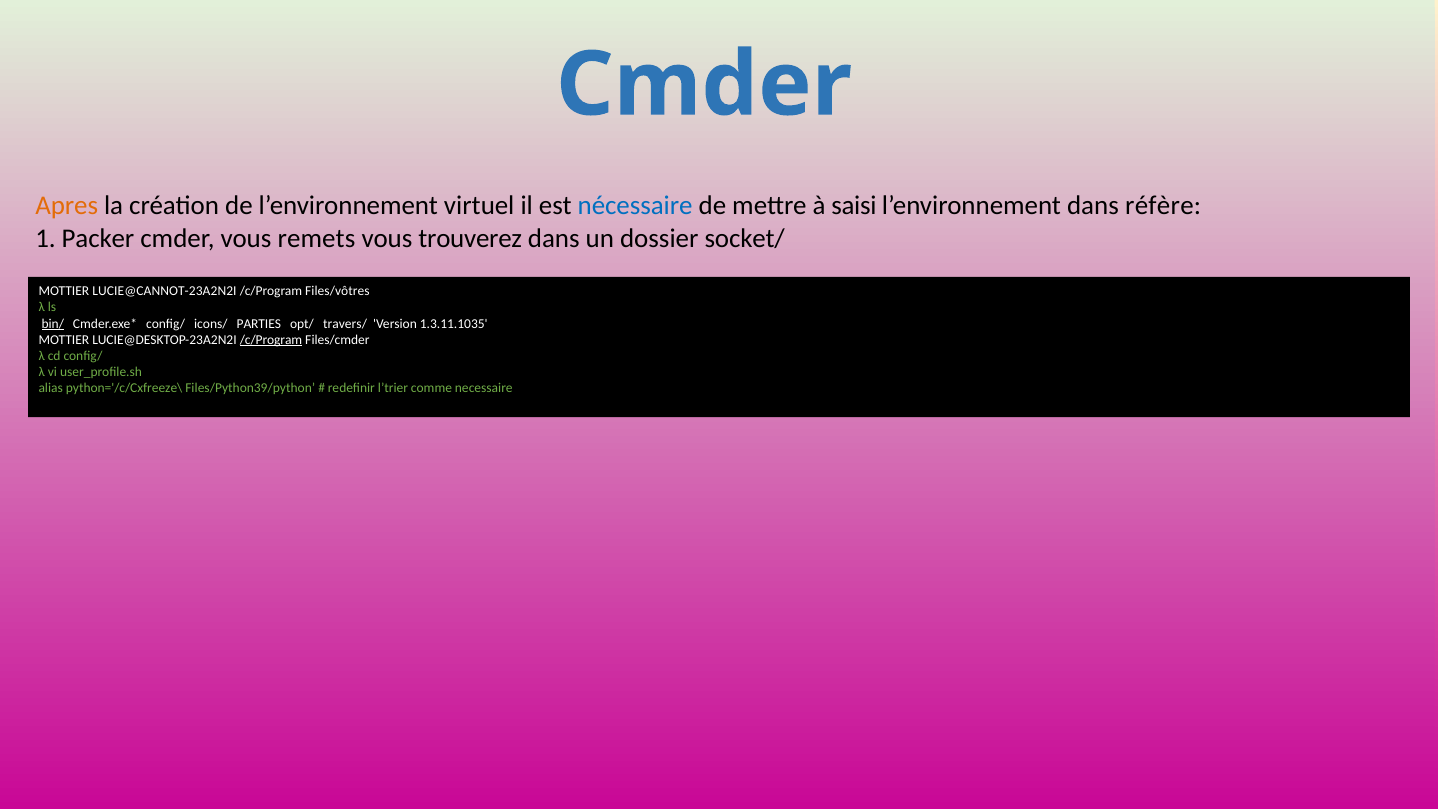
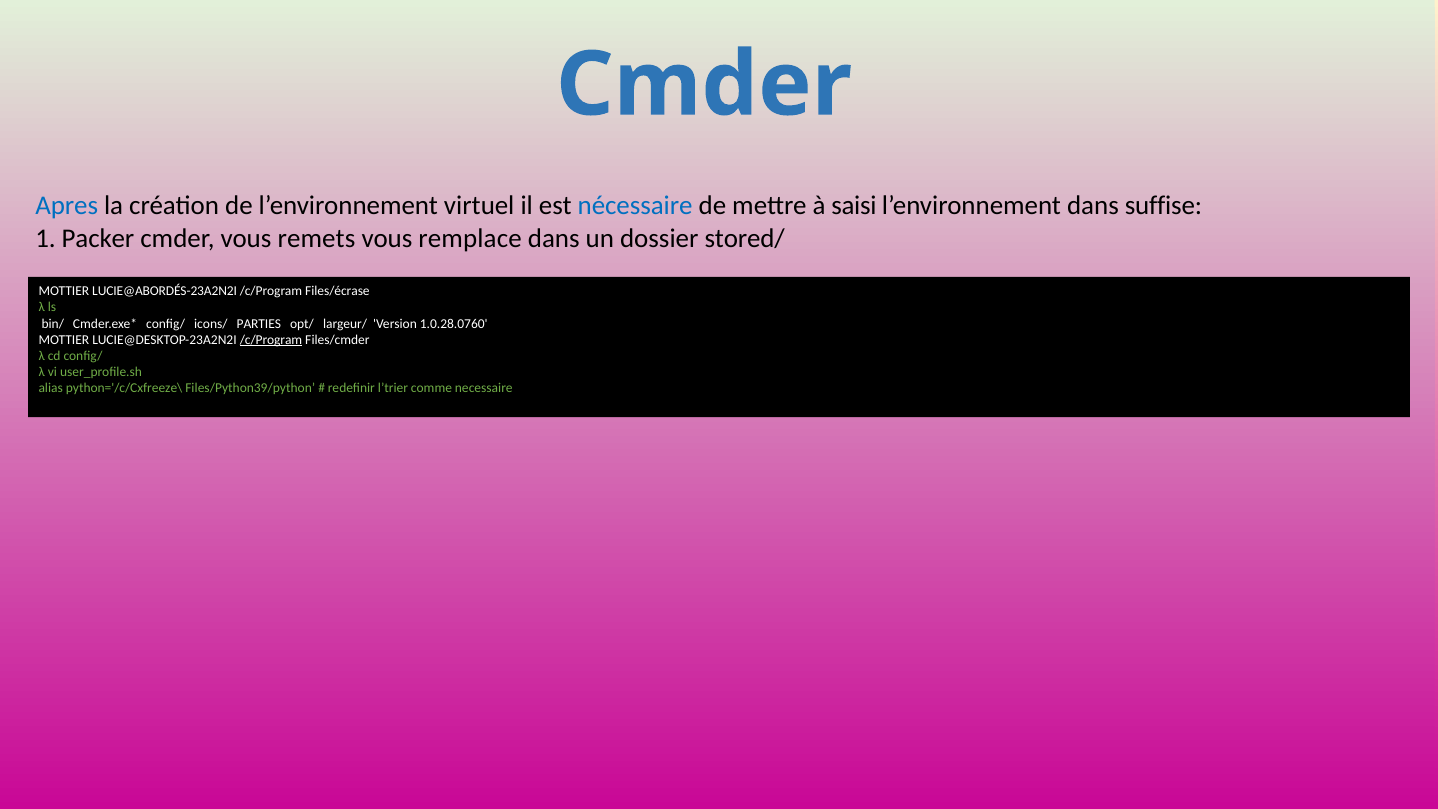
Apres colour: orange -> blue (67, 206)
réfère: réfère -> suffise (1163, 206)
trouverez: trouverez -> remplace (470, 238)
socket/: socket/ -> stored/ (745, 238)
LUCIE@CANNOT-23A2N2I: LUCIE@CANNOT-23A2N2I -> LUCIE@ABORDÉS-23A2N2I (165, 291)
Files/vôtres: Files/vôtres -> Files/écrase (337, 291)
bin/ underline: present -> none (53, 324)
travers/: travers/ -> largeur/ (345, 324)
1.3.11.1035: 1.3.11.1035 -> 1.0.28.0760 (454, 324)
